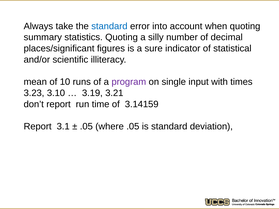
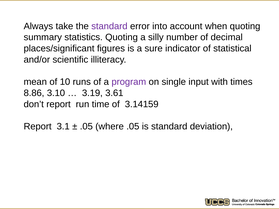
standard colour: blue -> purple (109, 26)
3.23: 3.23 -> 8.86 (34, 93)
3.21: 3.21 -> 3.61 (114, 93)
